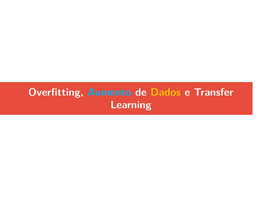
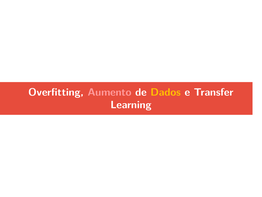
Aumento colour: light blue -> pink (110, 92)
